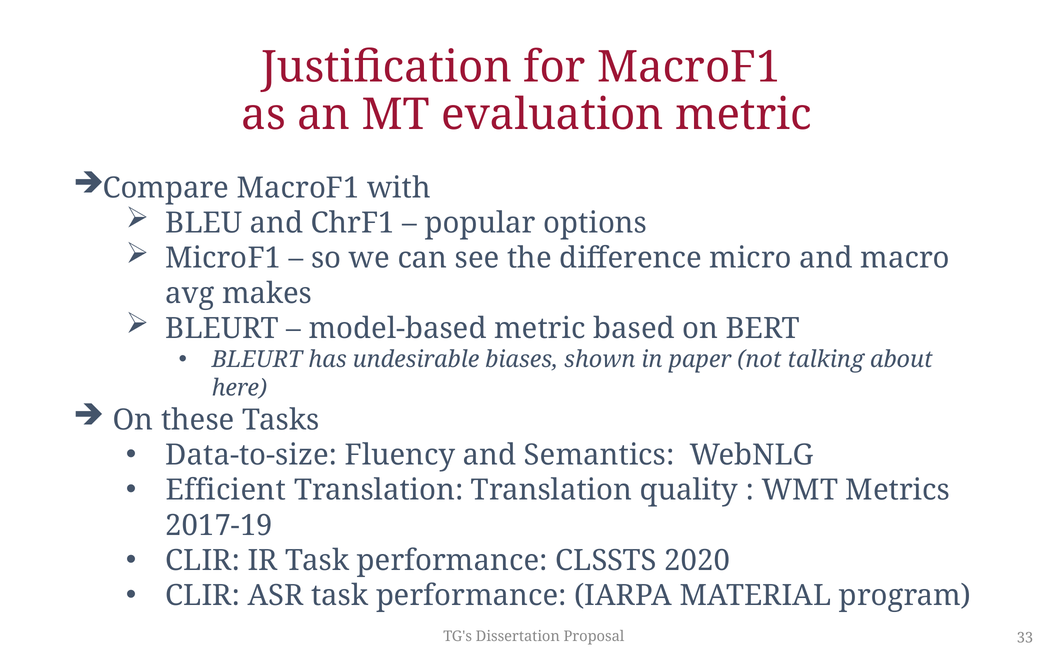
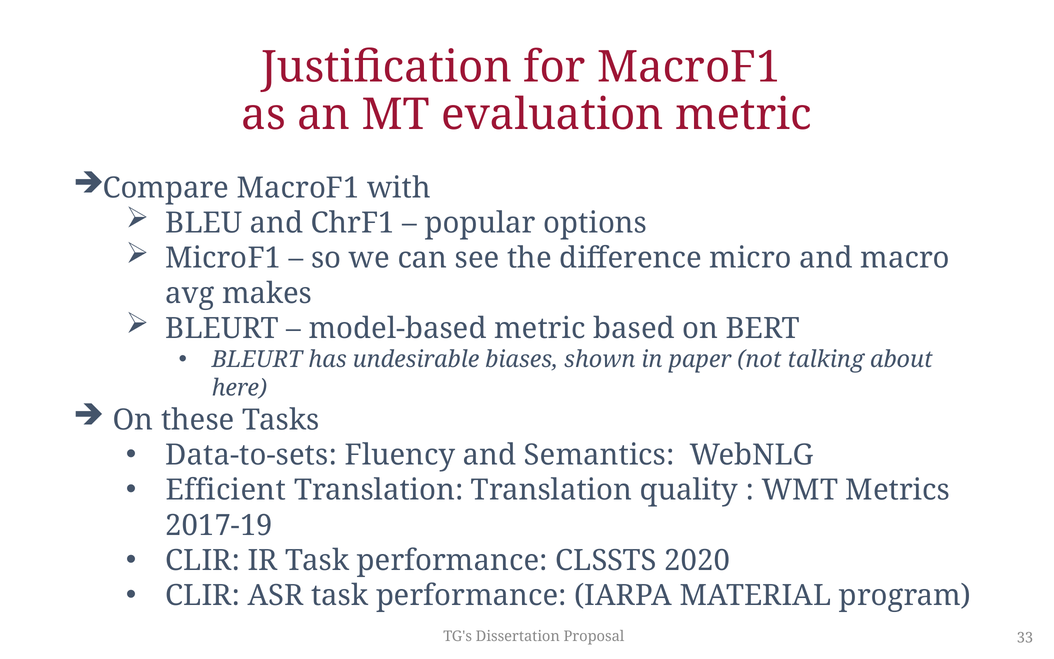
Data-to-size: Data-to-size -> Data-to-sets (251, 455)
